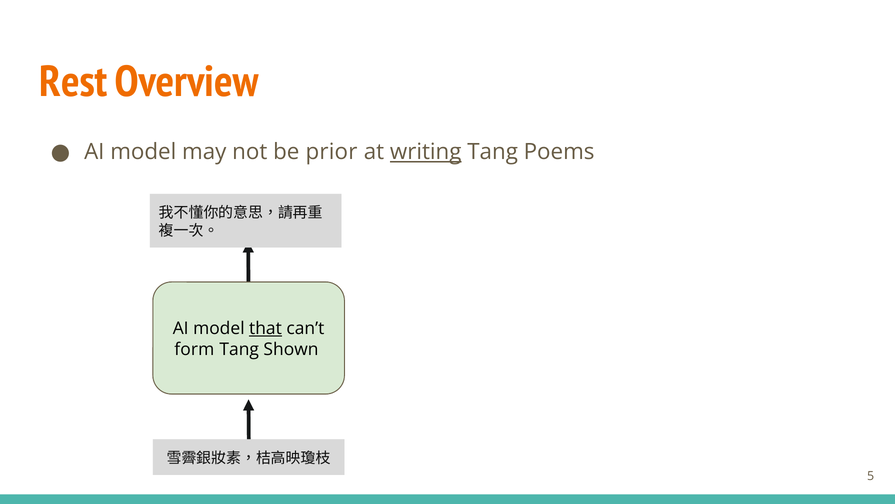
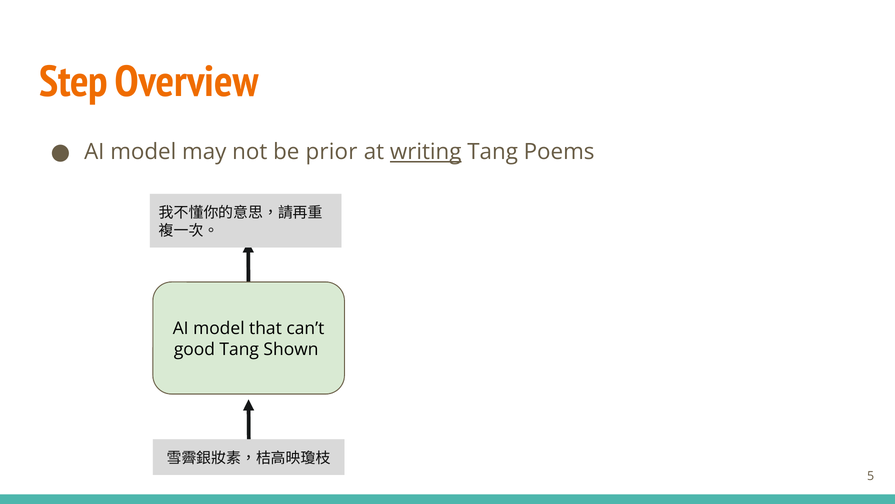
Rest: Rest -> Step (74, 82)
that underline: present -> none (265, 328)
form: form -> good (194, 349)
